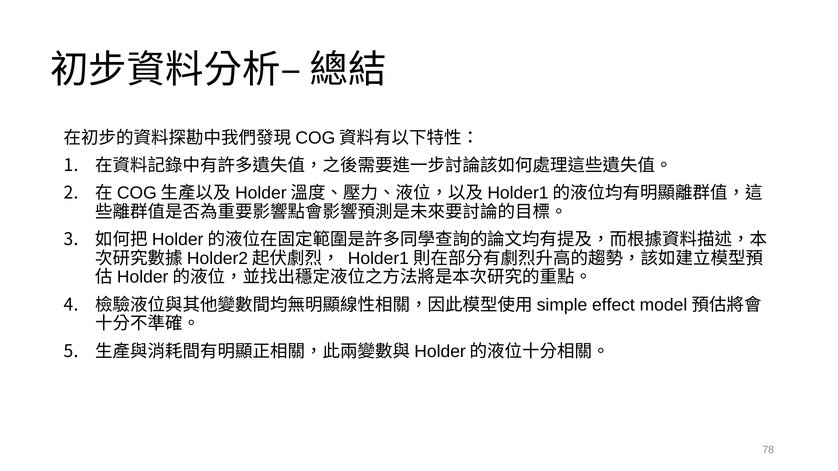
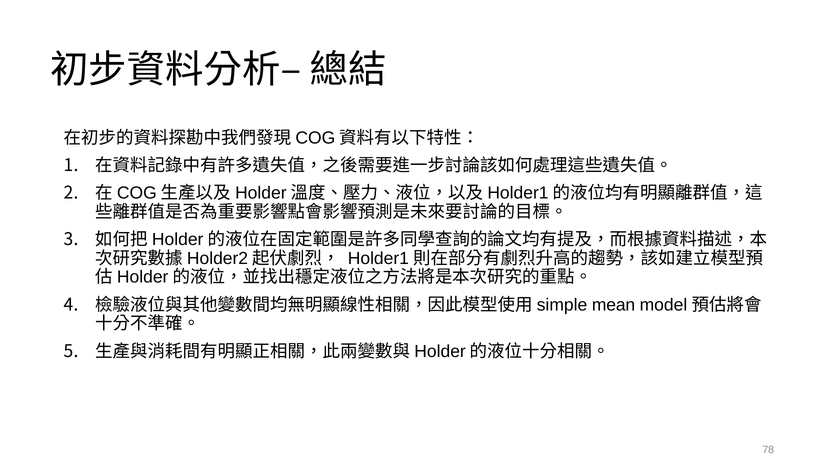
effect: effect -> mean (614, 305)
